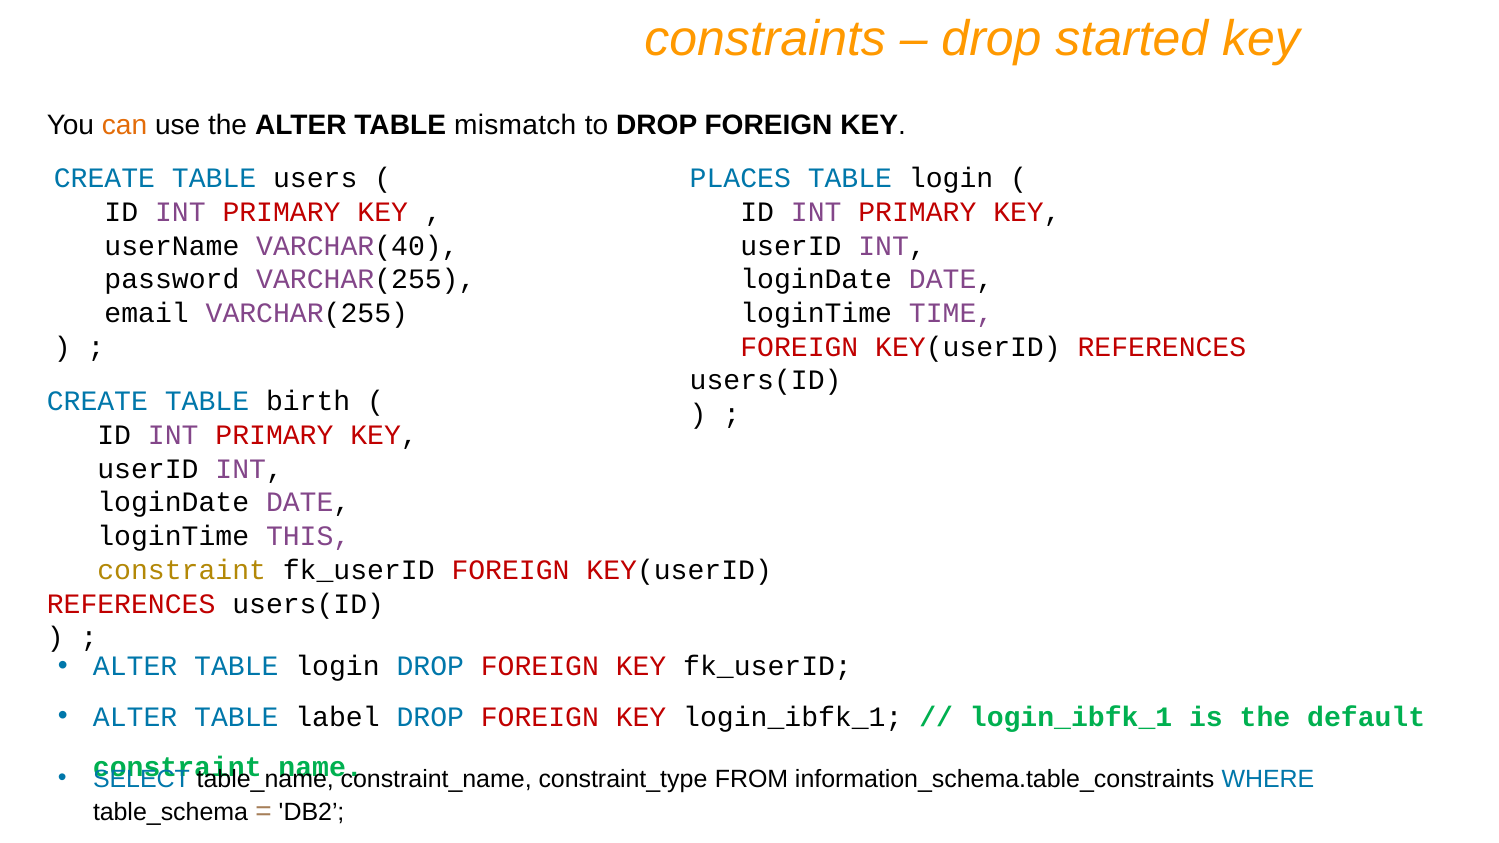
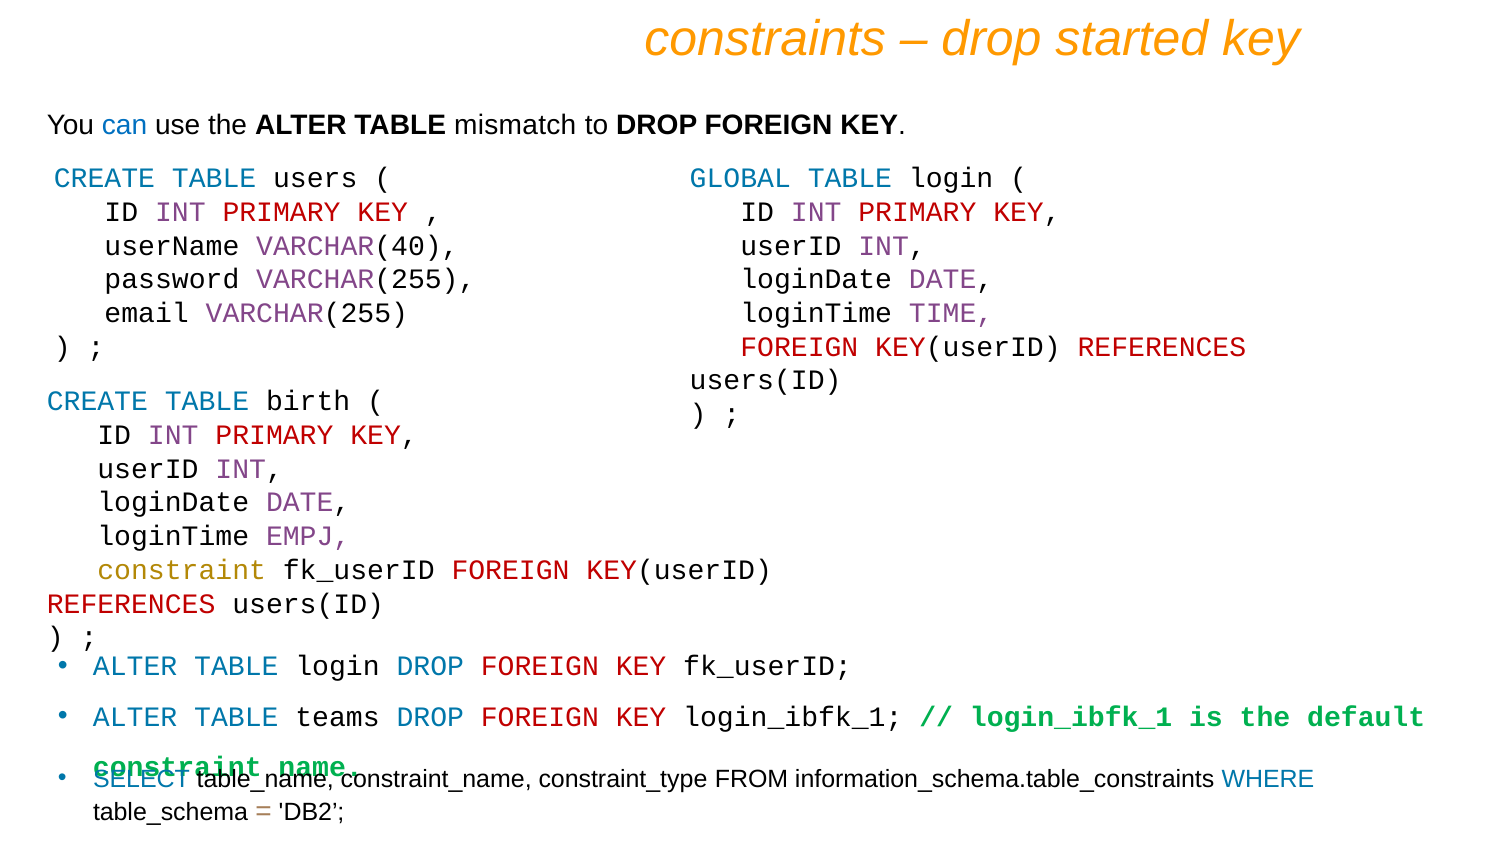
can colour: orange -> blue (125, 125)
PLACES: PLACES -> GLOBAL (740, 178)
THIS: THIS -> EMPJ (308, 537)
label: label -> teams (338, 717)
